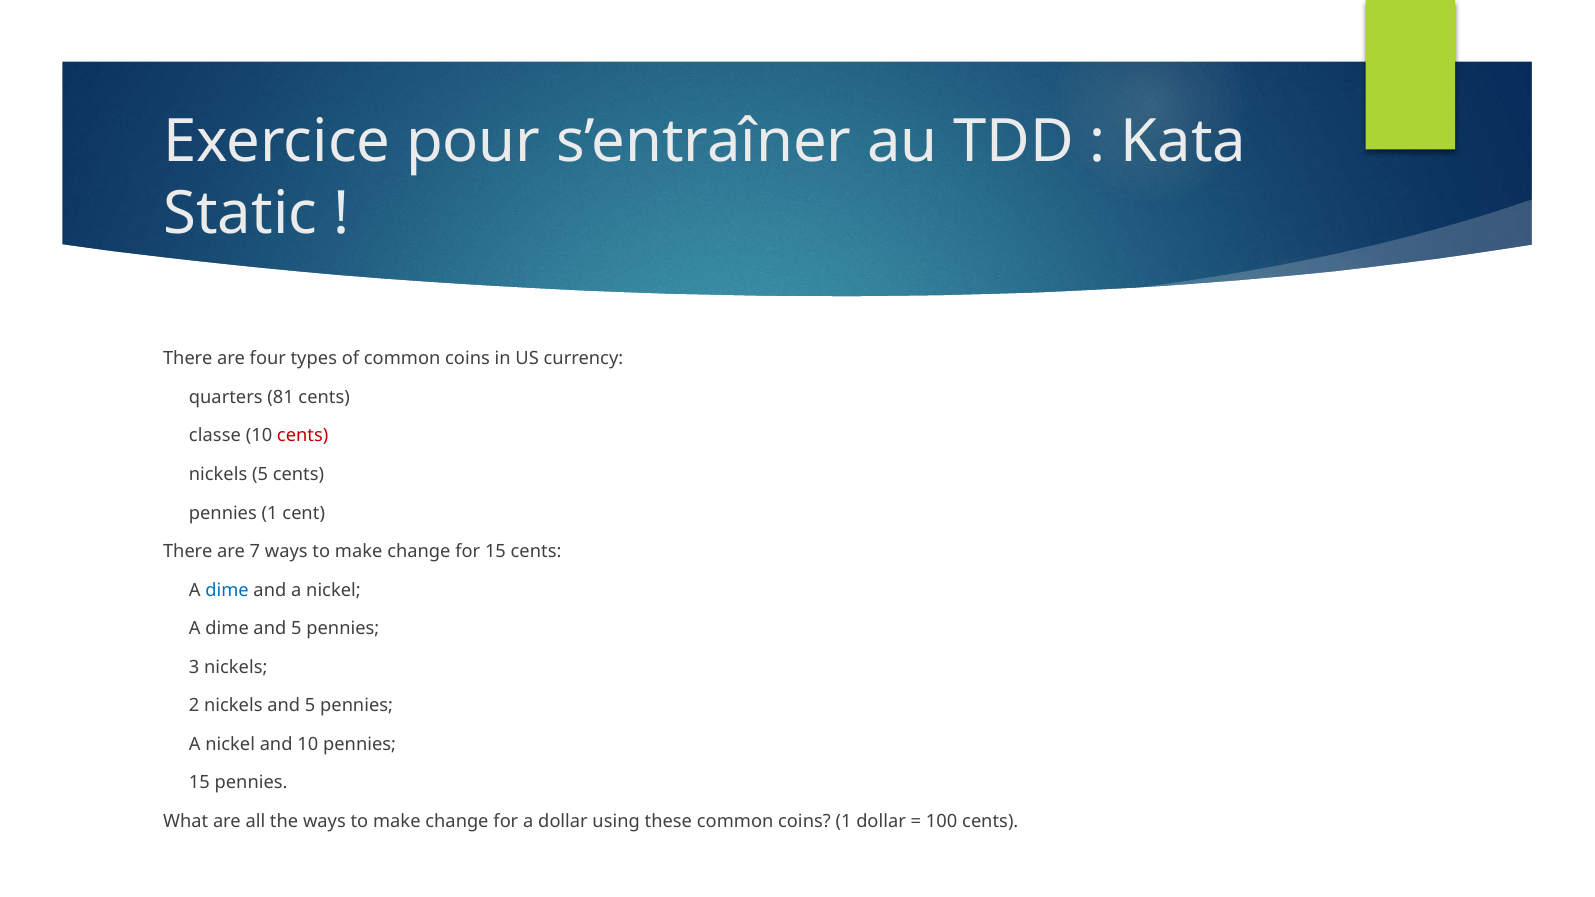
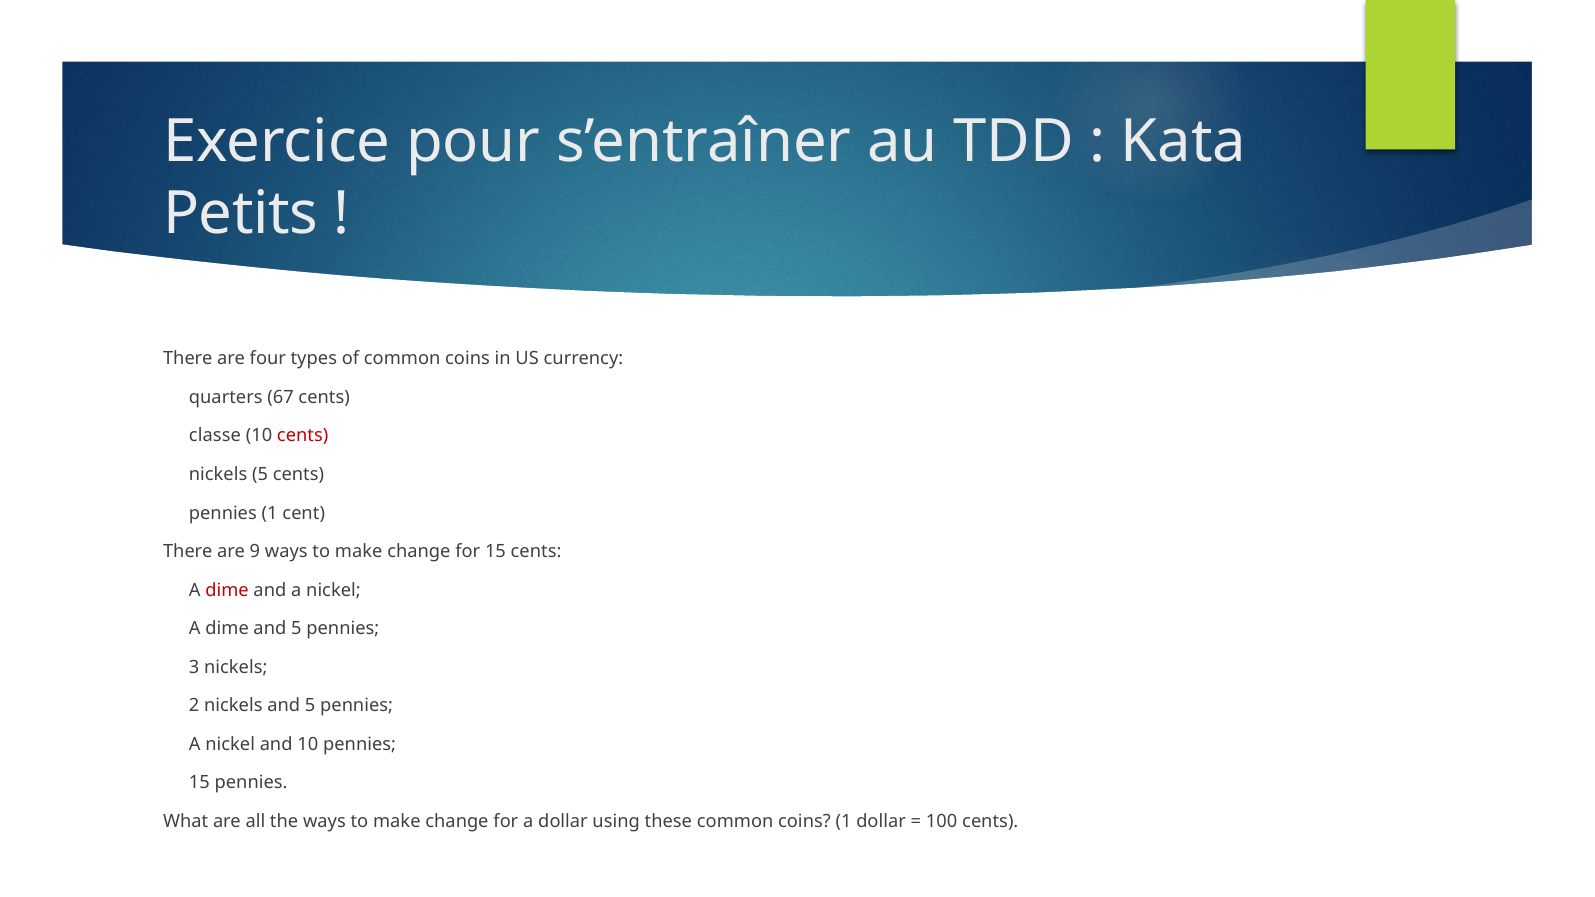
Static: Static -> Petits (241, 214)
81: 81 -> 67 (281, 397)
7: 7 -> 9 (255, 552)
dime colour: blue -> red (227, 590)
